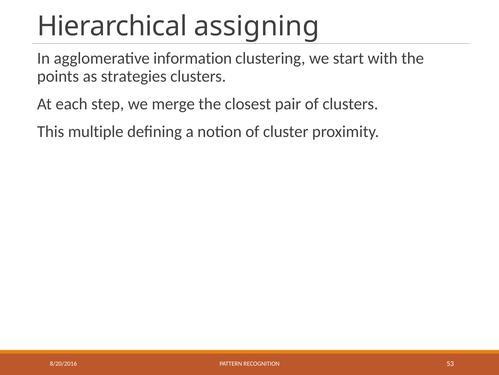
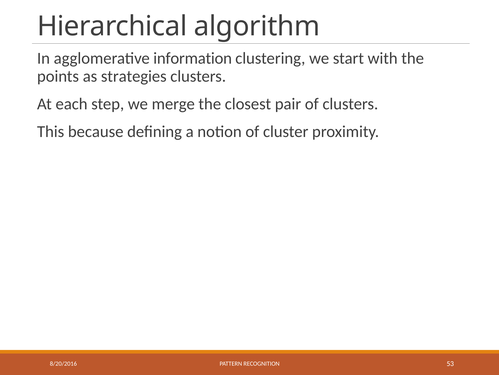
assigning: assigning -> algorithm (257, 26)
multiple: multiple -> because (96, 131)
